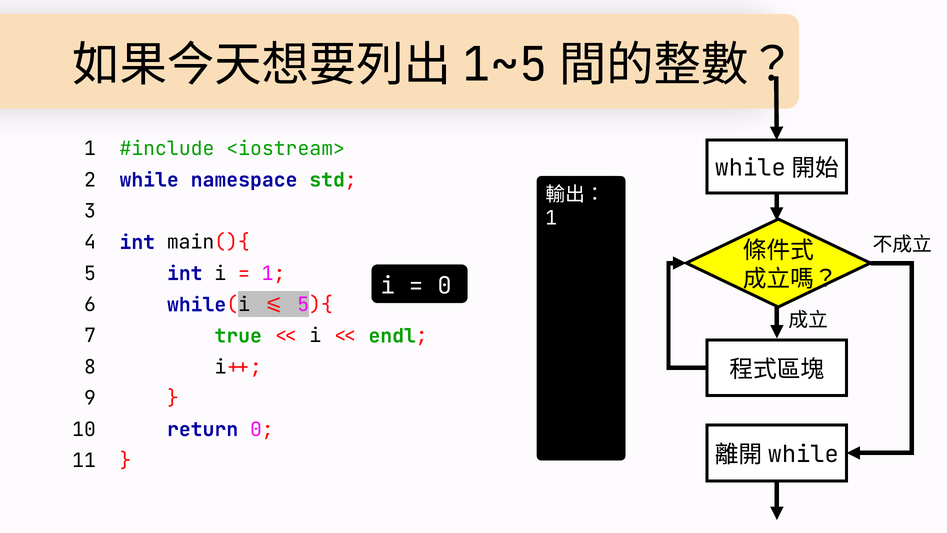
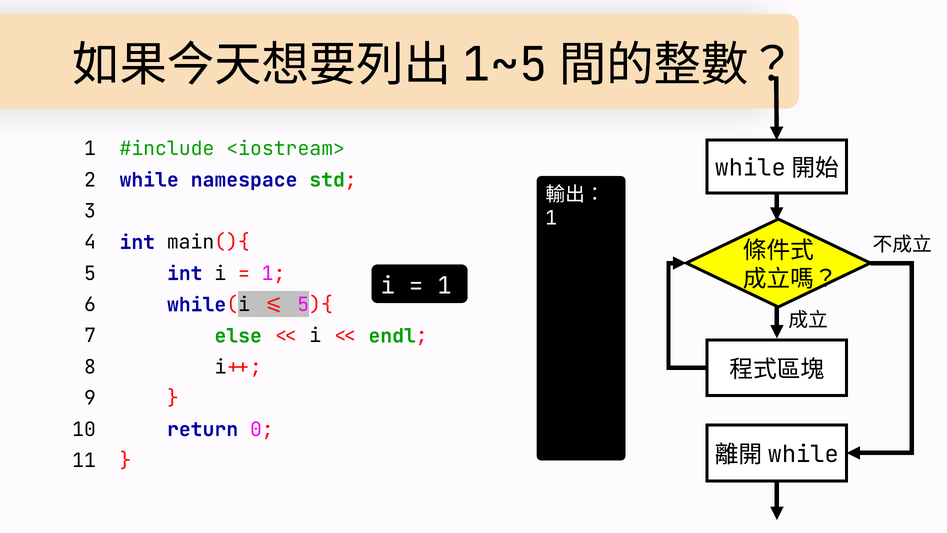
0: 0 -> 1 (445, 286)
true: true -> else (238, 336)
